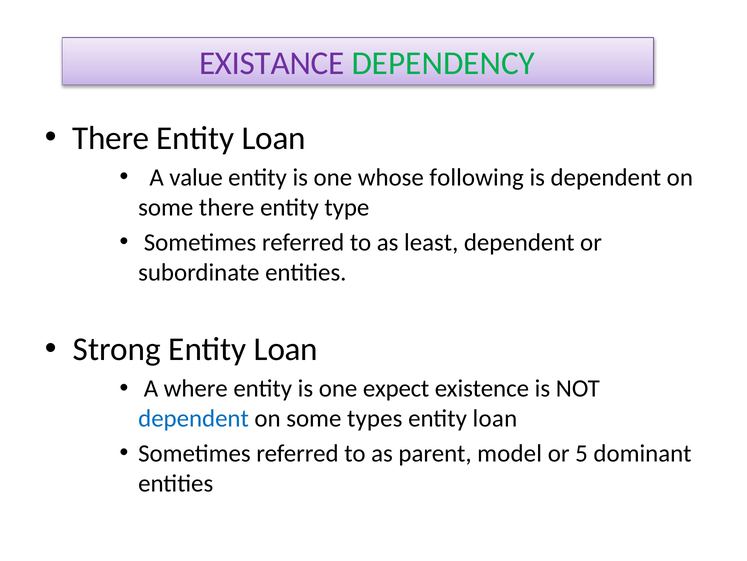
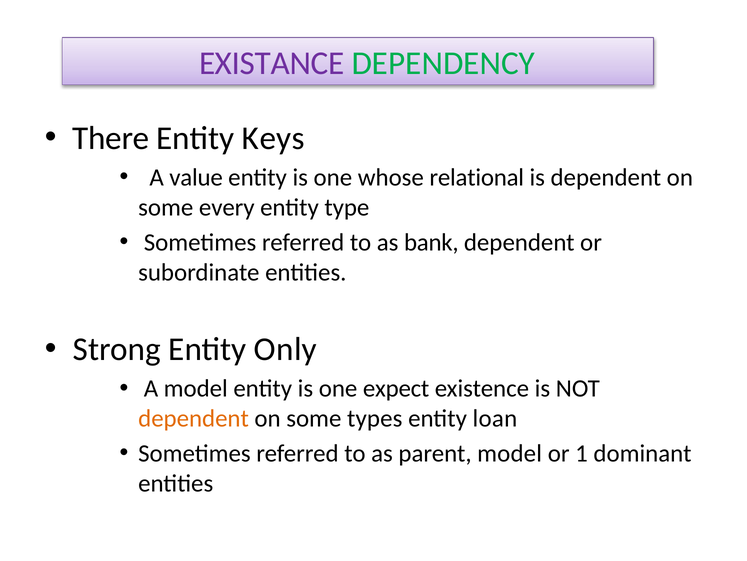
Loan: Loan -> Keys (273, 138)
following: following -> relational (477, 177)
some there: there -> every (227, 207)
least: least -> bank (431, 242)
Strong Entity Loan: Loan -> Only (285, 349)
A where: where -> model (196, 388)
dependent colour: blue -> orange (194, 418)
5: 5 -> 1 (582, 453)
